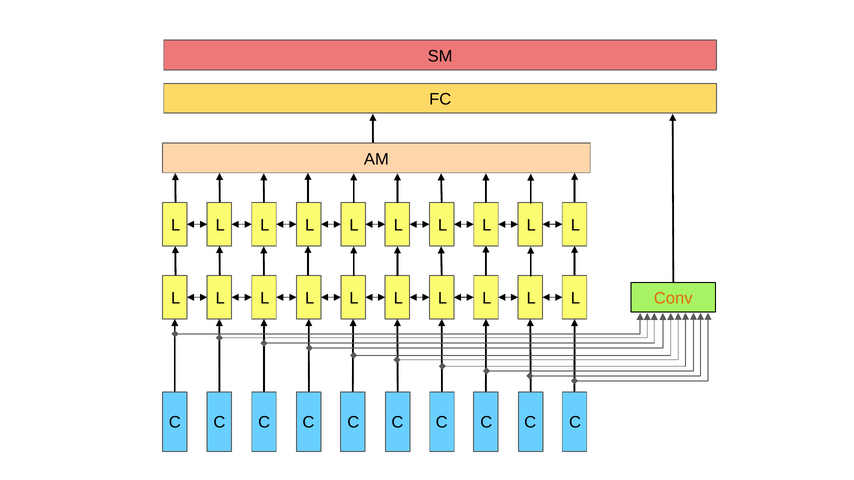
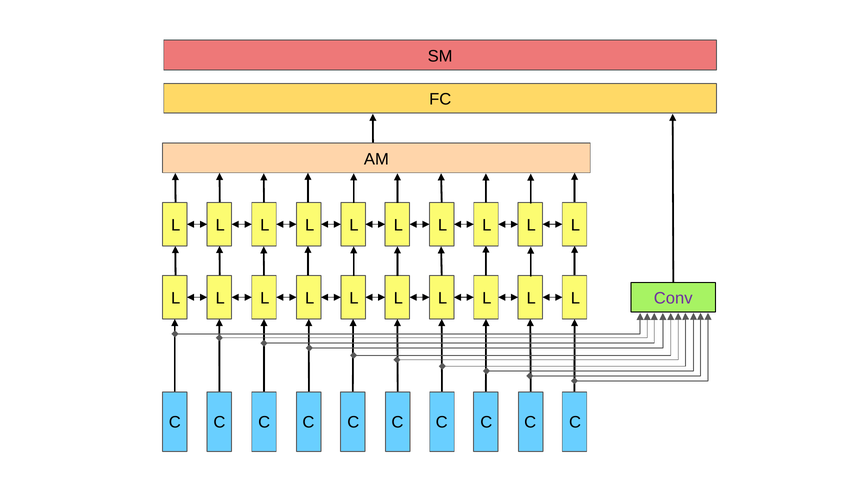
Conv colour: orange -> purple (673, 299)
